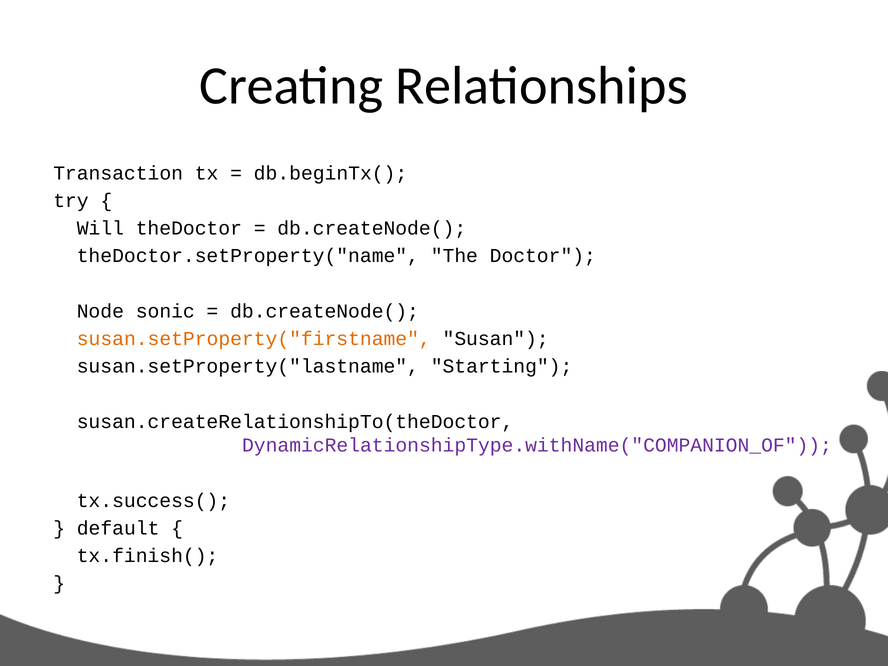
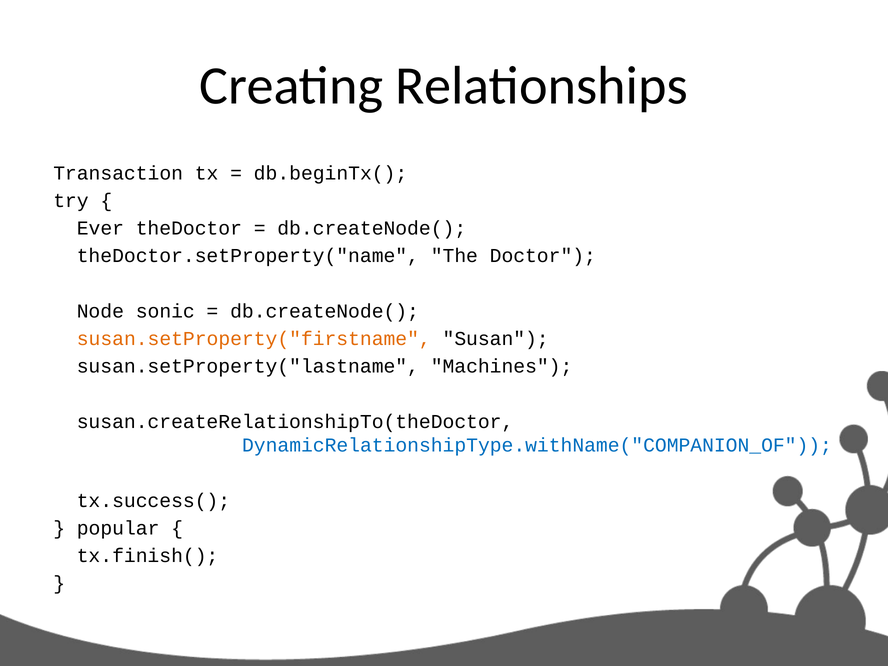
Will: Will -> Ever (100, 228)
Starting: Starting -> Machines (502, 366)
DynamicRelationshipType.withName("COMPANION_OF colour: purple -> blue (537, 445)
default: default -> popular (118, 528)
